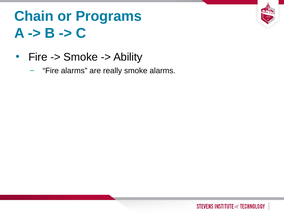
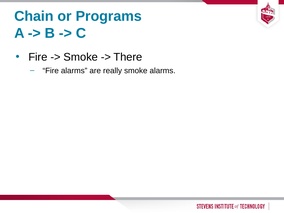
Ability: Ability -> There (128, 57)
